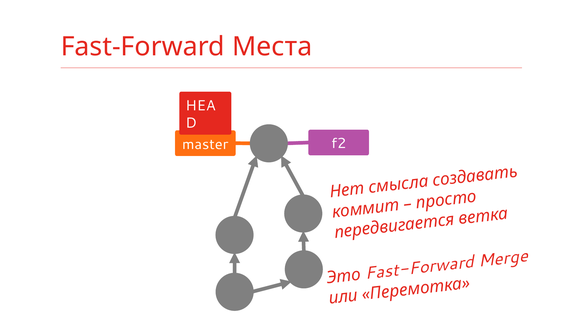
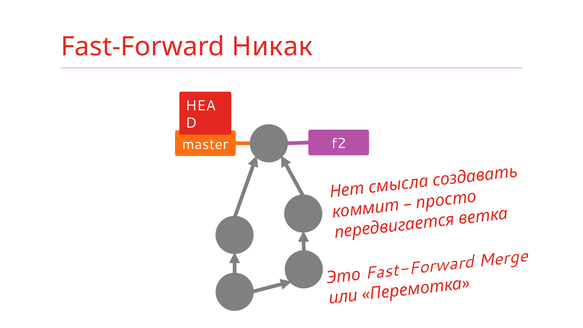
Места: Места -> Никак (272, 47)
